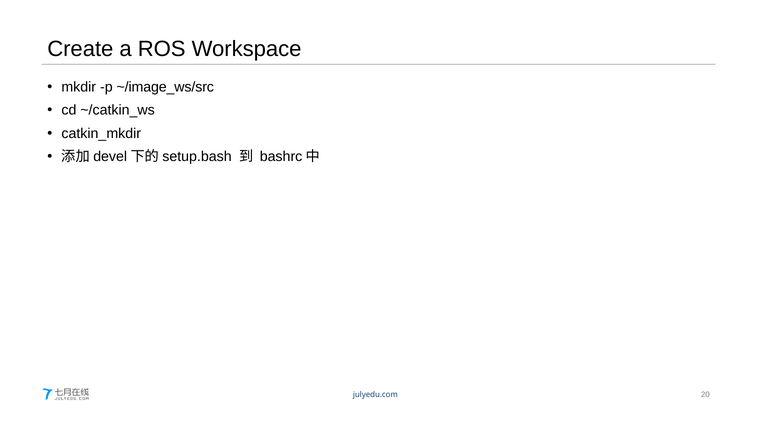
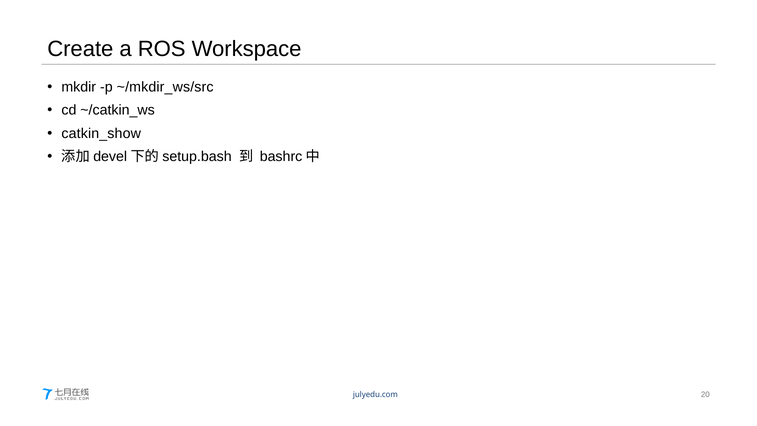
~/image_ws/src: ~/image_ws/src -> ~/mkdir_ws/src (165, 87)
catkin_mkdir: catkin_mkdir -> catkin_show (101, 133)
